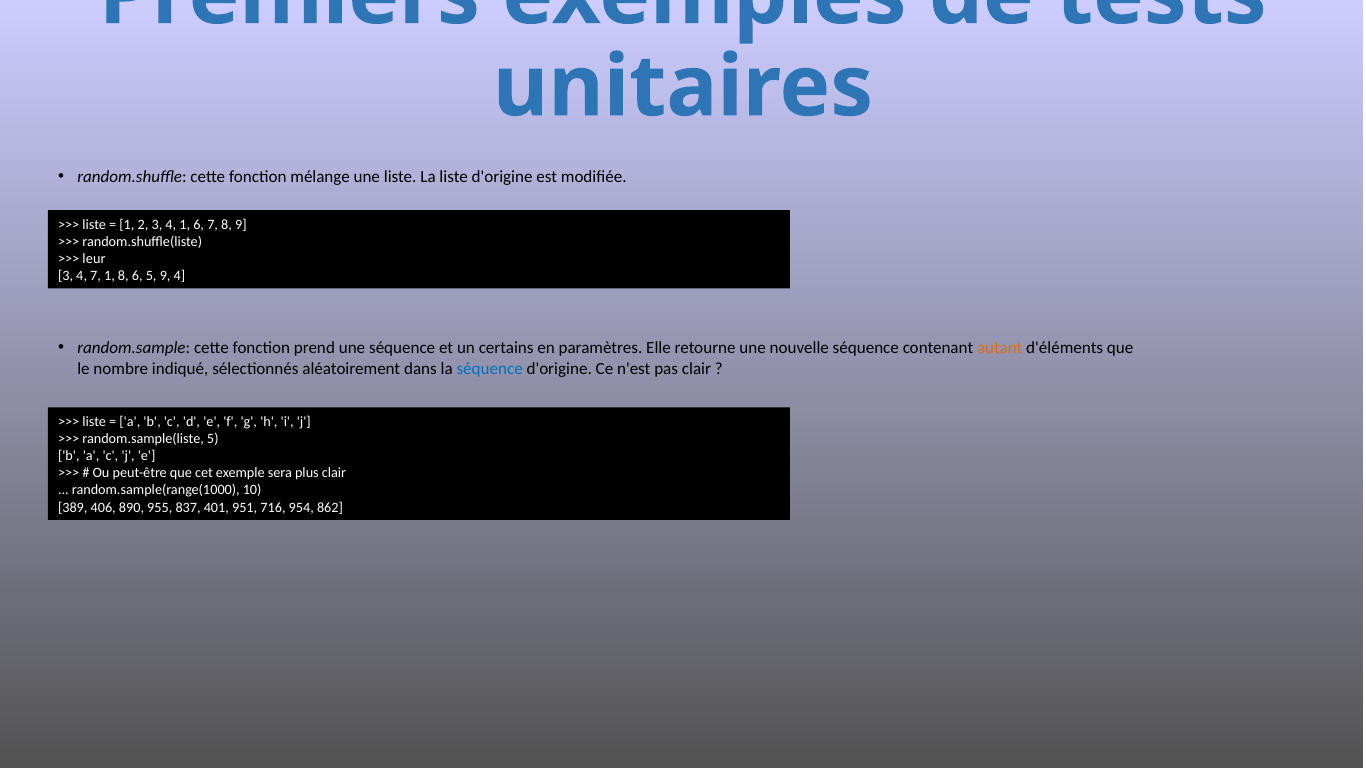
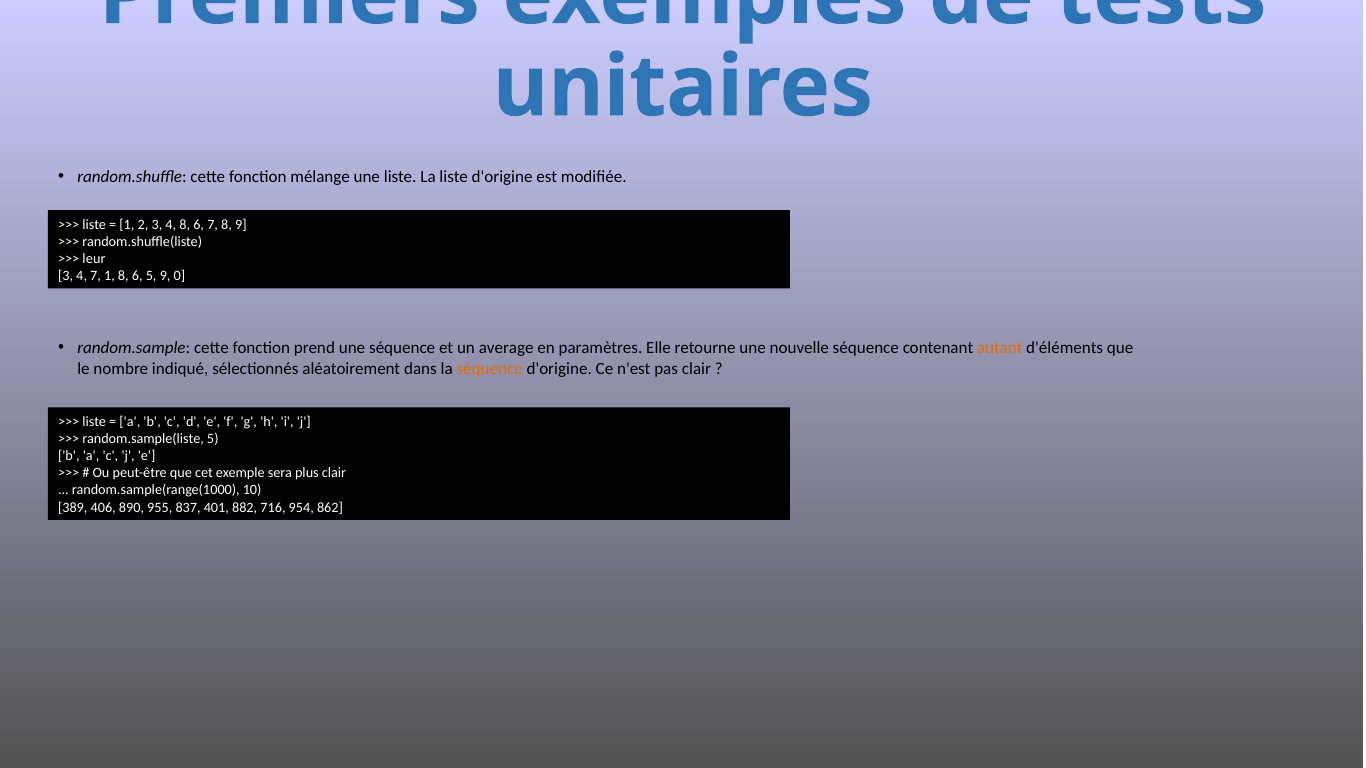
4 1: 1 -> 8 (185, 225)
9 4: 4 -> 0 (179, 276)
certains: certains -> average (506, 348)
séquence colour: blue -> orange (490, 369)
951: 951 -> 882 (245, 508)
